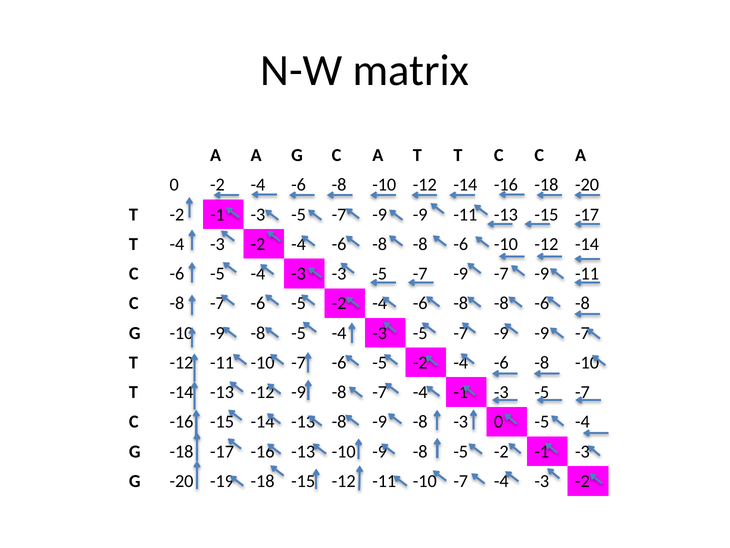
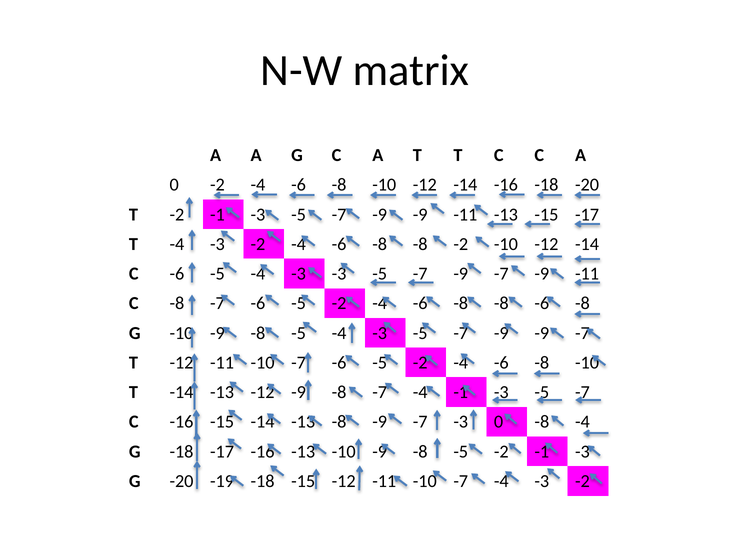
-6: -6 -> -2 (461, 244)
-8: -8 -> -7 (420, 422)
-5: -5 -> -8 (542, 422)
